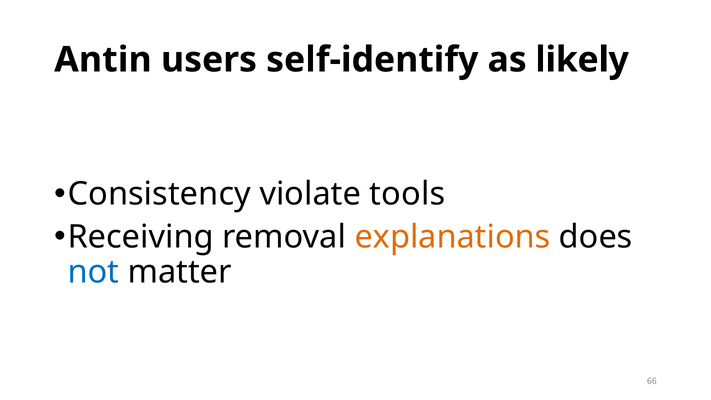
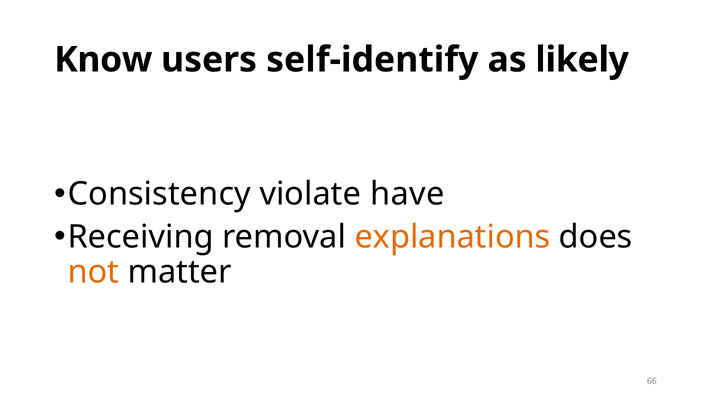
Antin: Antin -> Know (103, 60)
tools: tools -> have (407, 194)
not colour: blue -> orange (93, 272)
